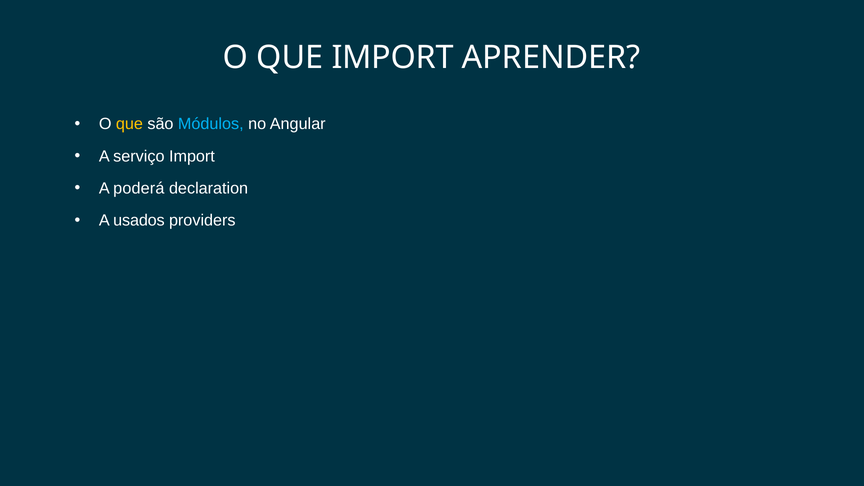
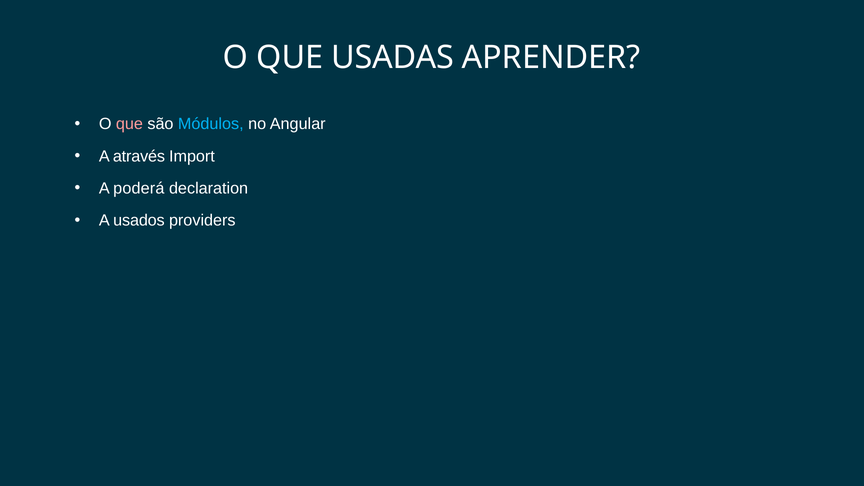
QUE IMPORT: IMPORT -> USADAS (393, 58)
que colour: yellow -> pink (129, 124)
serviço: serviço -> através (139, 156)
